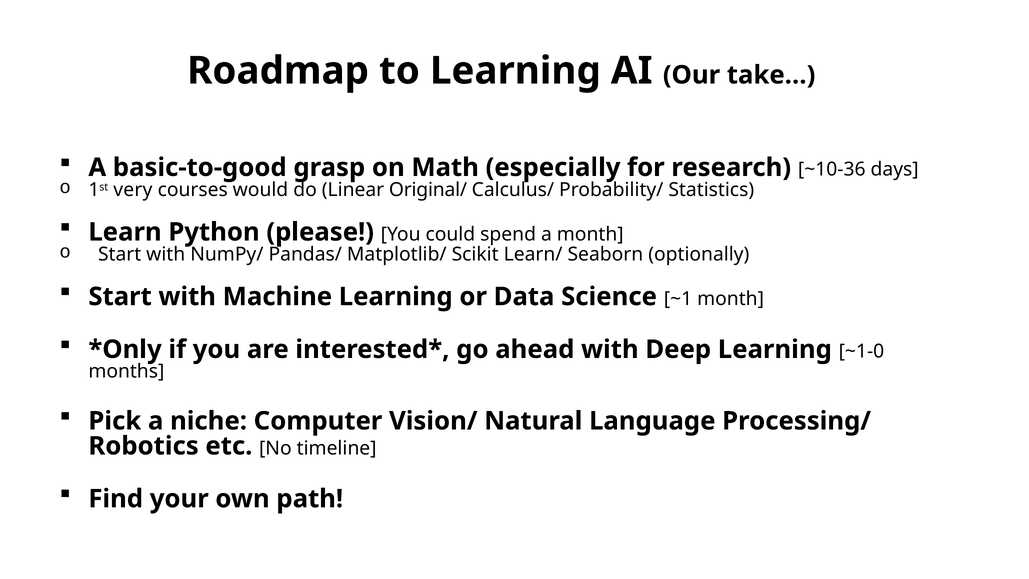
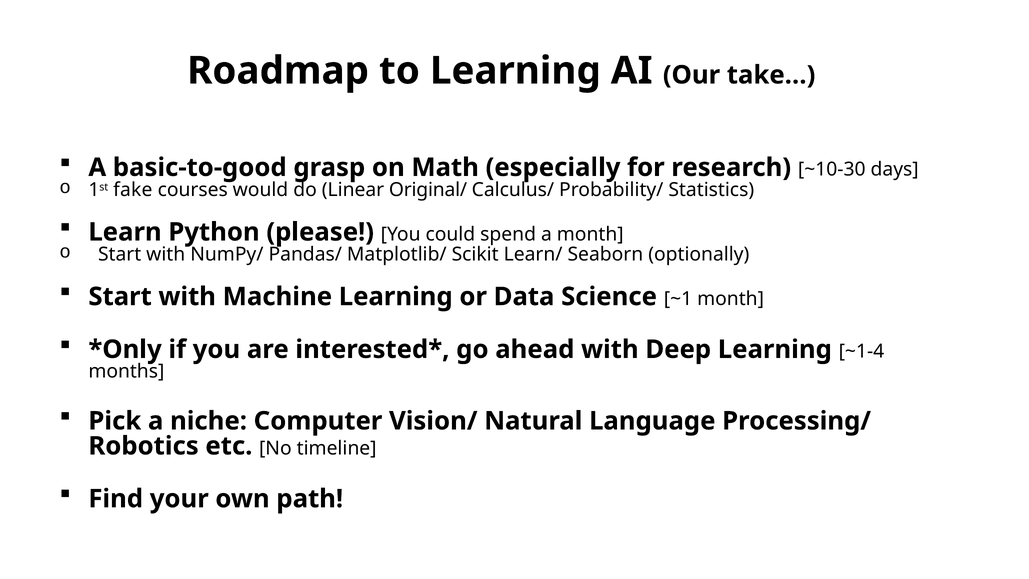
~10-36: ~10-36 -> ~10-30 (832, 170)
very: very -> fake (133, 190)
~1-0: ~1-0 -> ~1-4 (861, 351)
